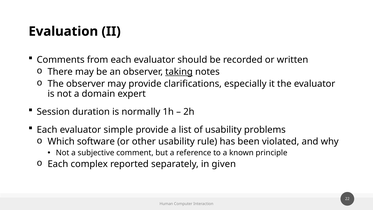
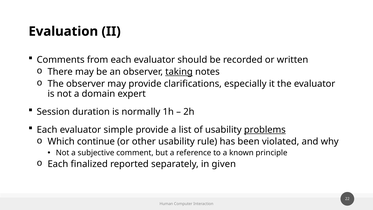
problems underline: none -> present (265, 130)
software: software -> continue (96, 141)
complex: complex -> finalized (89, 164)
